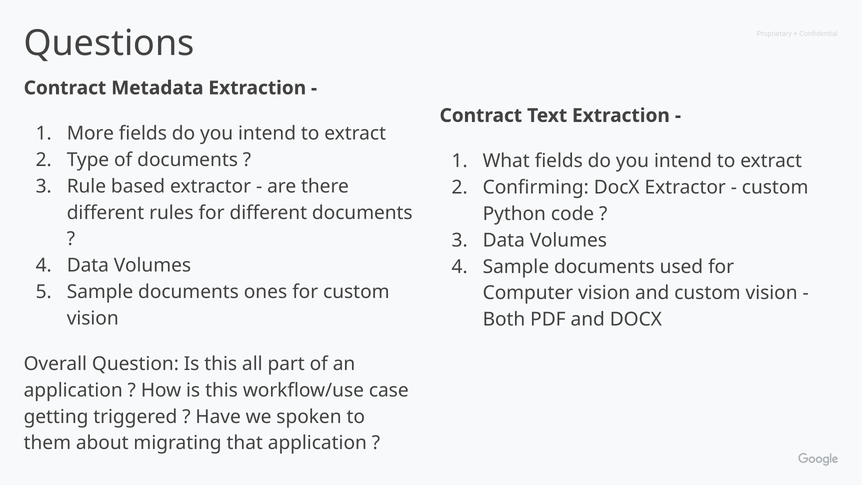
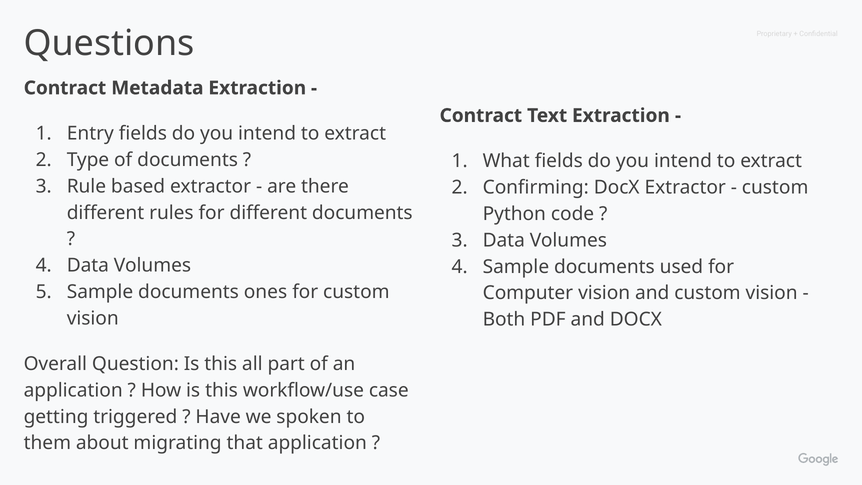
More: More -> Entry (90, 134)
